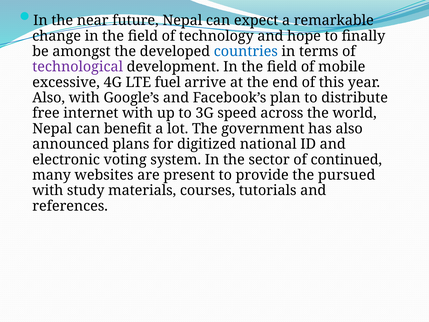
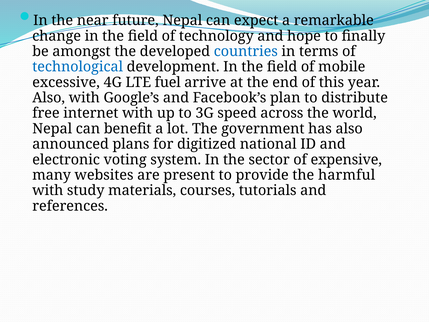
technological colour: purple -> blue (78, 67)
continued: continued -> expensive (346, 159)
pursued: pursued -> harmful (347, 175)
